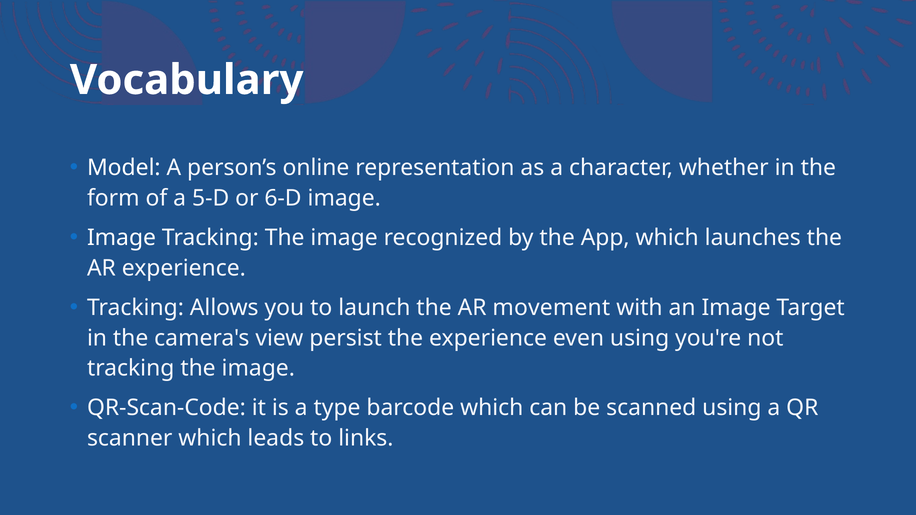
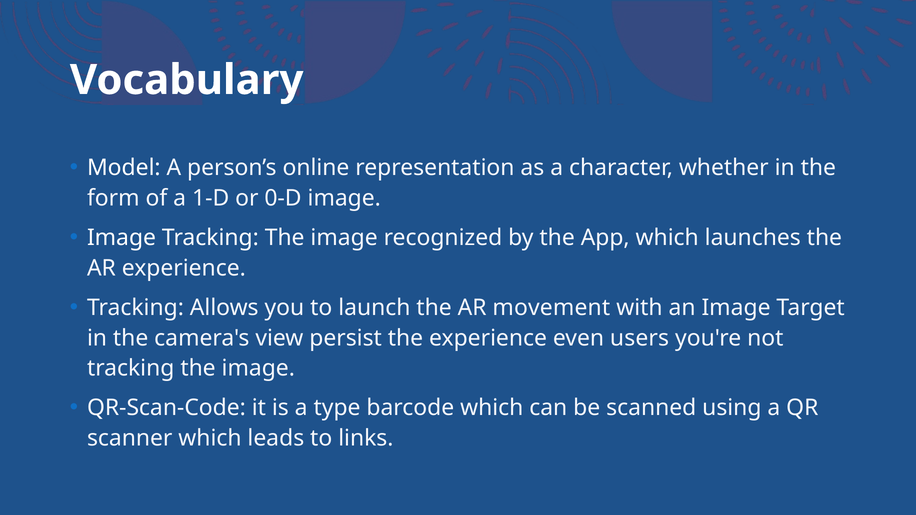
5-D: 5-D -> 1-D (211, 198)
6-D: 6-D -> 0-D (283, 198)
even using: using -> users (640, 338)
